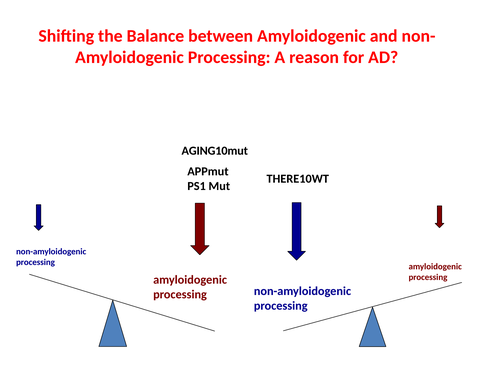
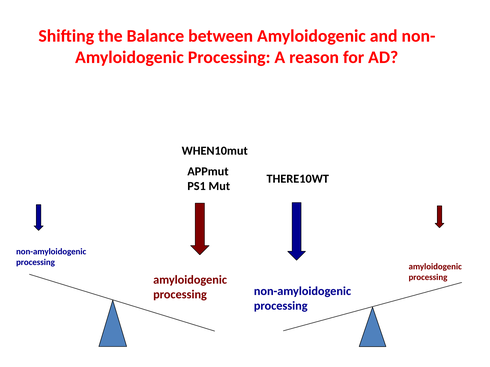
AGING10mut: AGING10mut -> WHEN10mut (215, 151)
